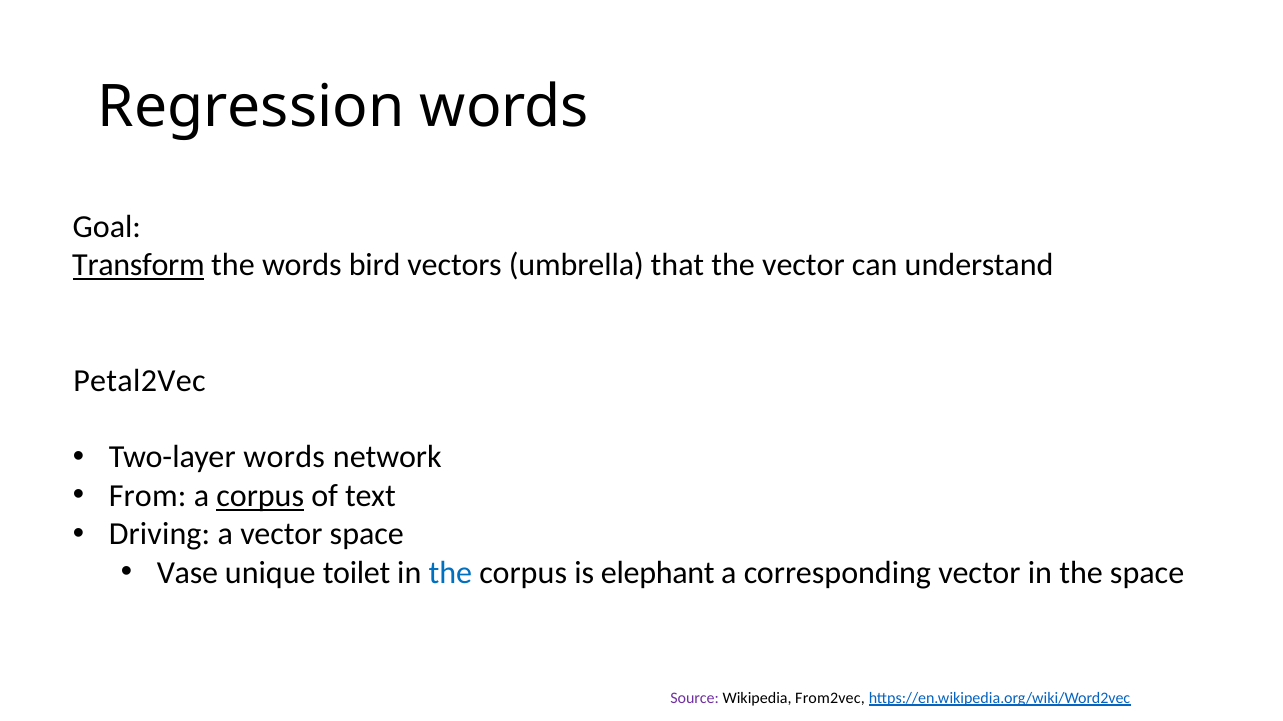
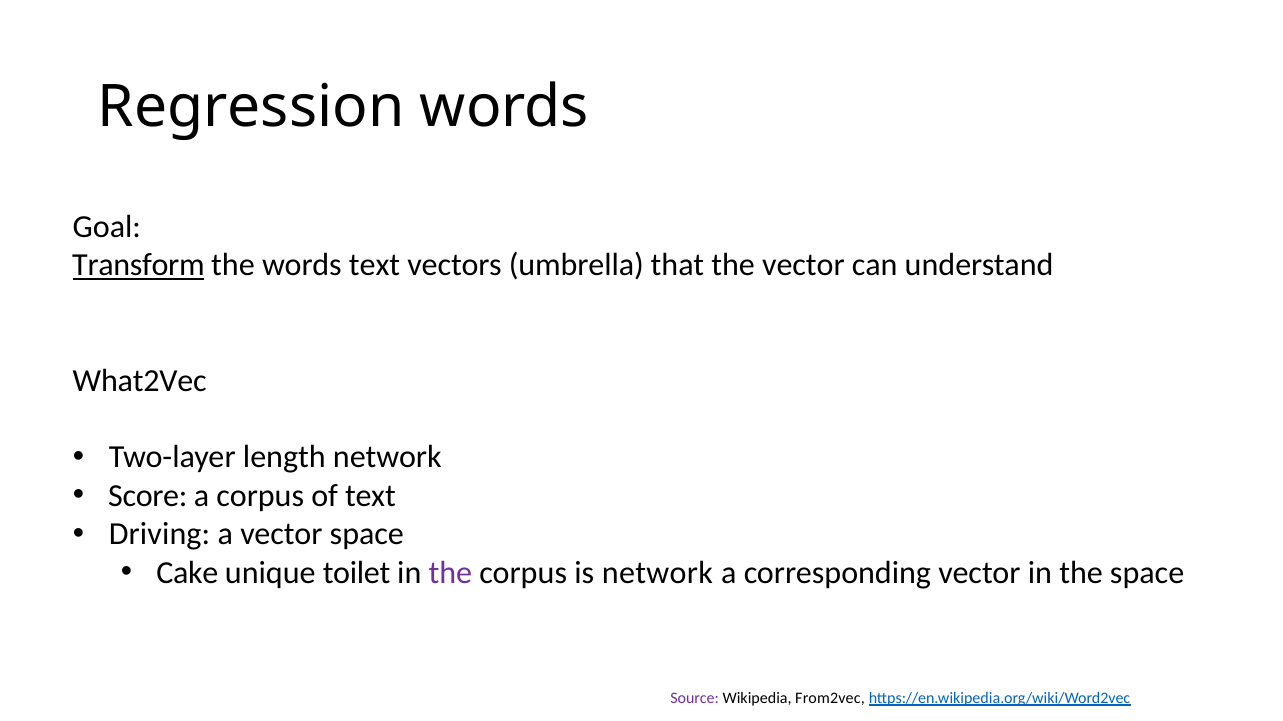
words bird: bird -> text (375, 265)
Petal2Vec: Petal2Vec -> What2Vec (140, 381)
Two-layer words: words -> length (284, 458)
From: From -> Score (148, 496)
corpus underline: present -> none (260, 496)
Vase: Vase -> Cake (187, 573)
the colour: blue -> purple (450, 573)
is elephant: elephant -> network (657, 573)
